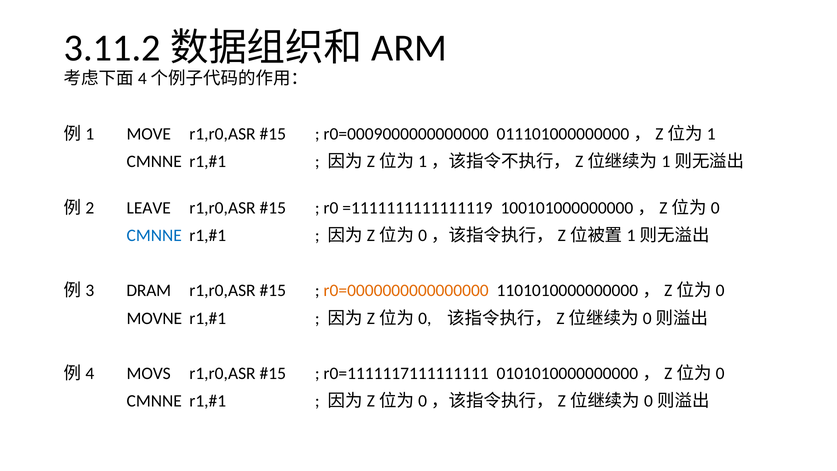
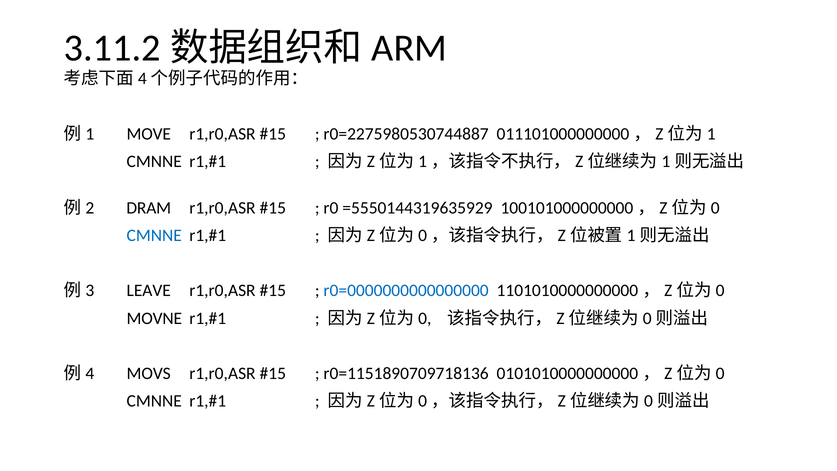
r0=0009000000000000: r0=0009000000000000 -> r0=2275980530744887 (406, 134)
LEAVE: LEAVE -> DRAM (149, 208)
=1111111111111119: =1111111111111119 -> =5550144319635929 (417, 208)
DRAM: DRAM -> LEAVE (149, 291)
r0=0000000000000000 colour: orange -> blue (406, 291)
r0=1111117111111111: r0=1111117111111111 -> r0=1151890709718136 (406, 373)
